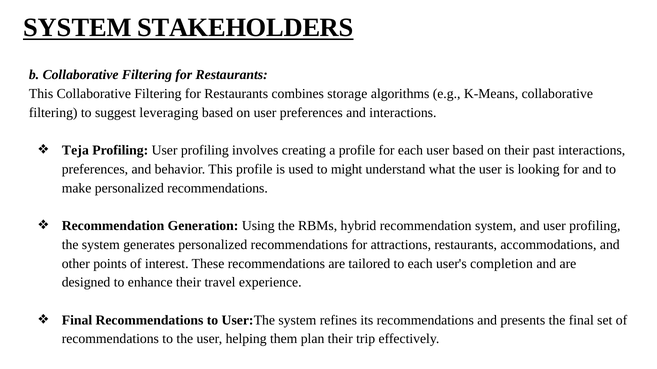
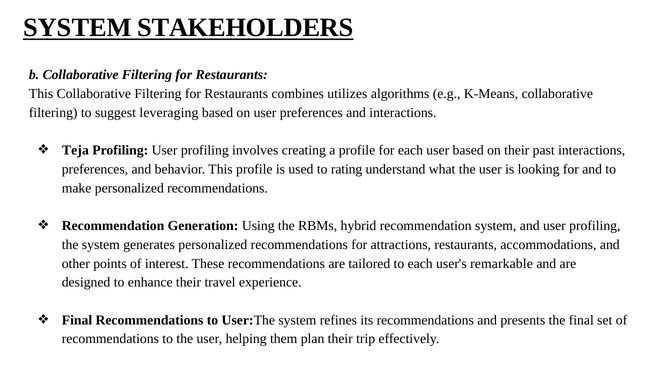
storage: storage -> utilizes (347, 94)
might: might -> rating (347, 170)
completion: completion -> remarkable (501, 264)
